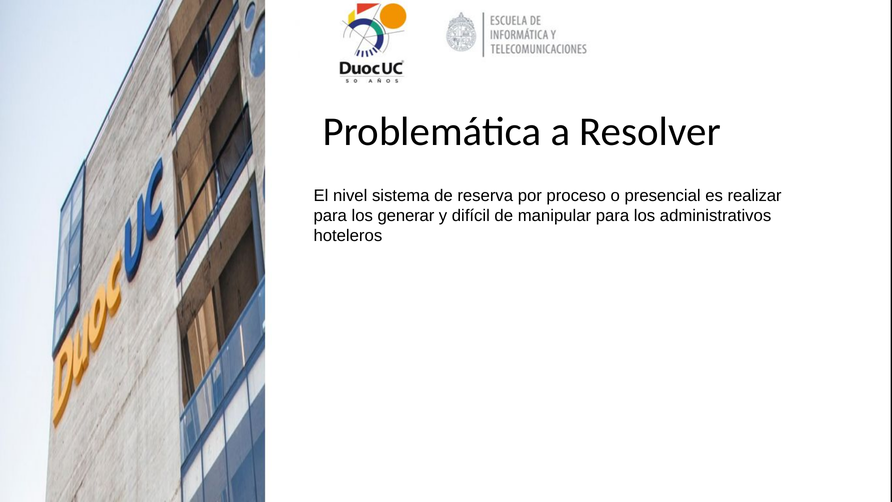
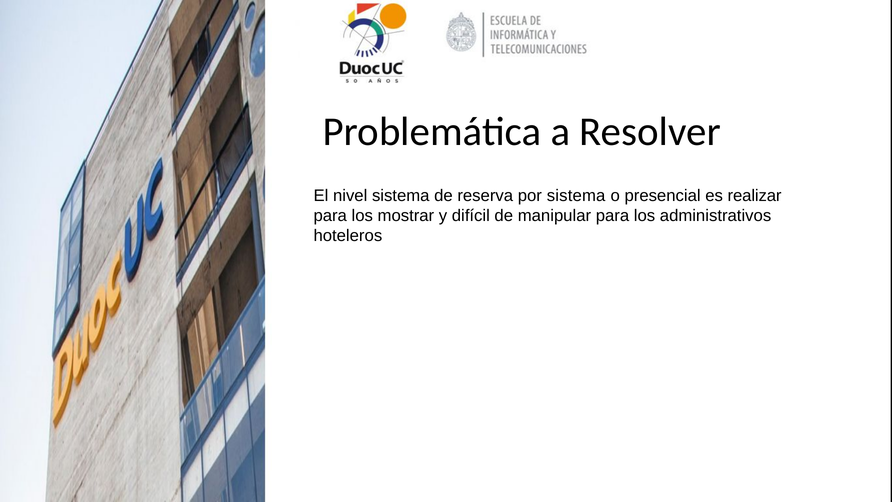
por proceso: proceso -> sistema (576, 195)
generar: generar -> mostrar (406, 216)
